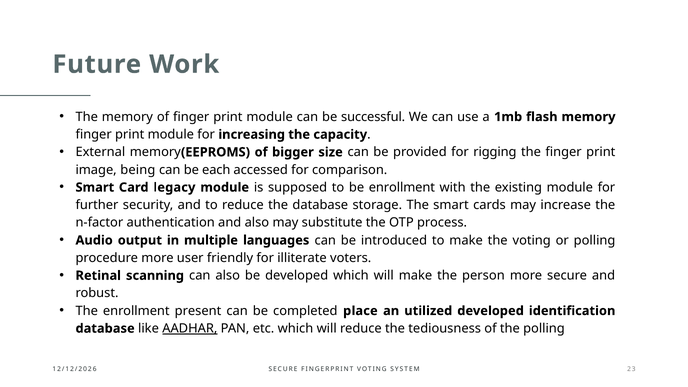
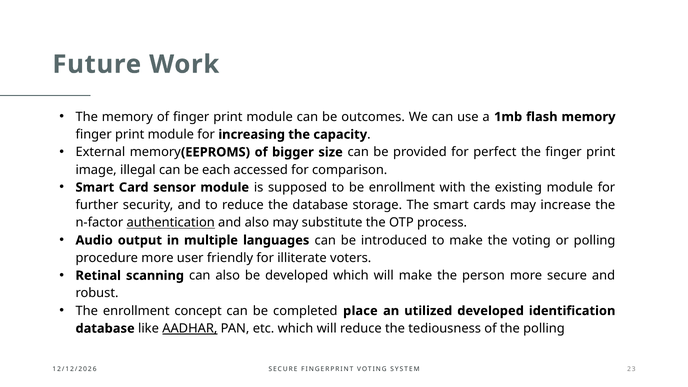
successful: successful -> outcomes (373, 117)
rigging: rigging -> perfect (495, 152)
being: being -> illegal (138, 170)
legacy: legacy -> sensor (174, 187)
authentication underline: none -> present (171, 223)
present: present -> concept (198, 311)
